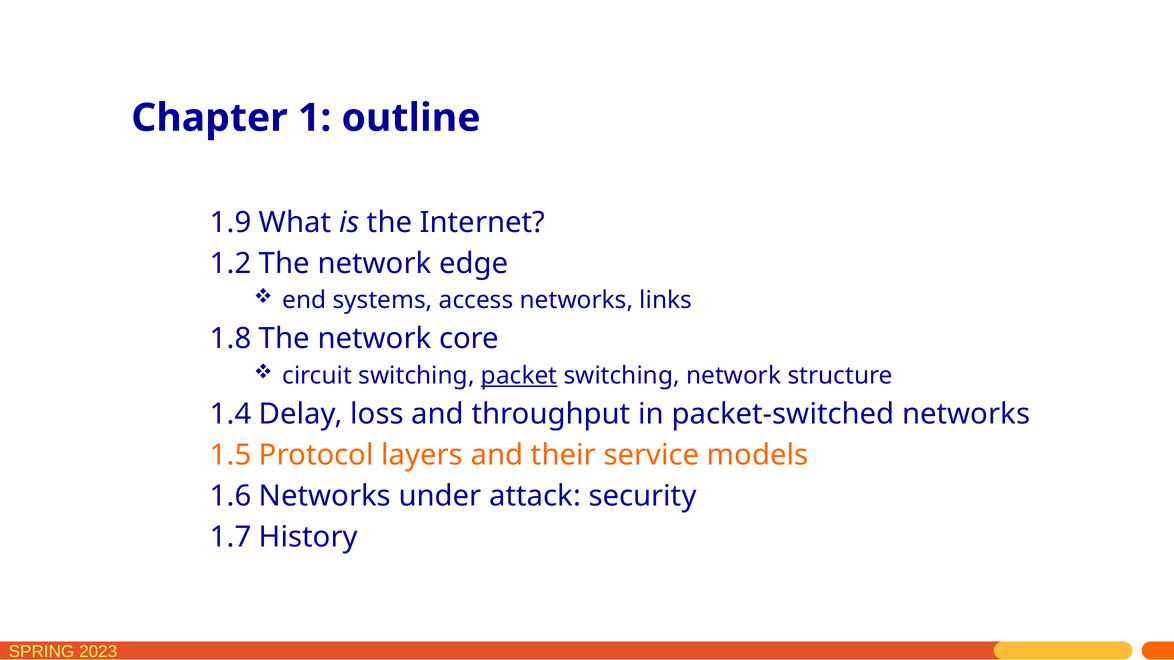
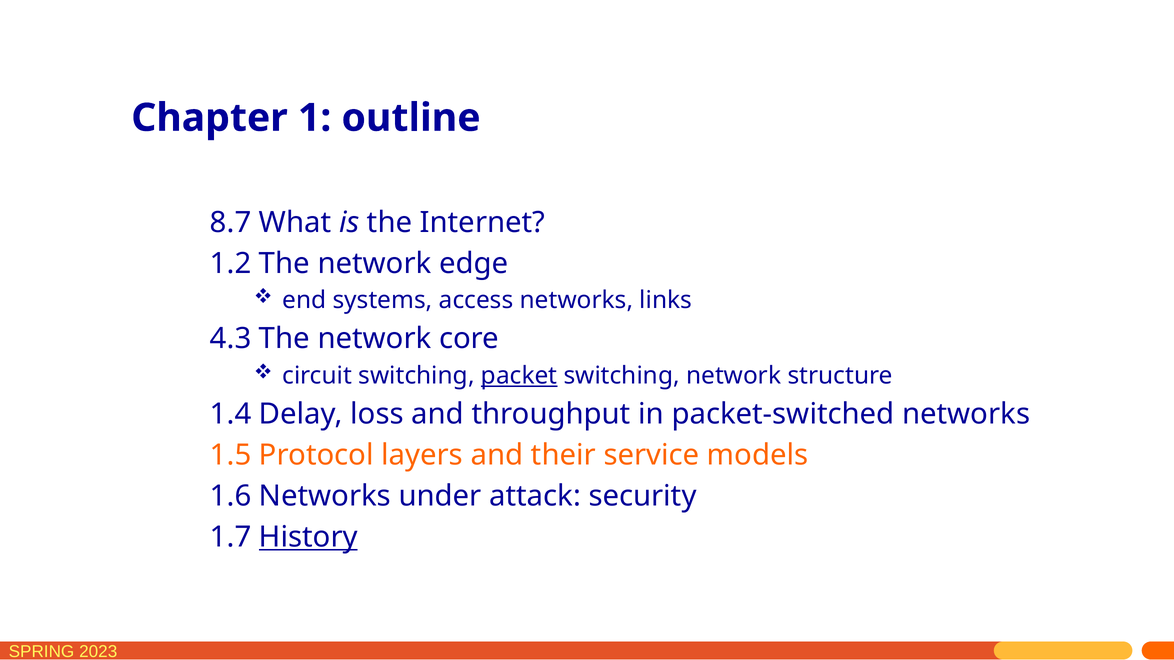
1.9: 1.9 -> 8.7 (231, 223)
1.8: 1.8 -> 4.3 (231, 339)
History underline: none -> present (308, 537)
